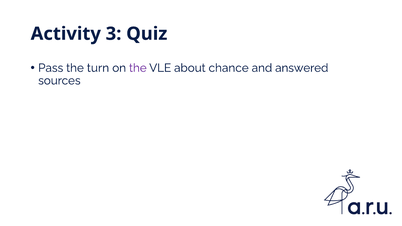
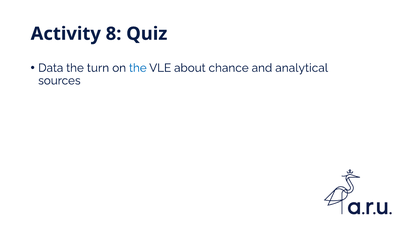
3: 3 -> 8 (114, 34)
Pass: Pass -> Data (51, 68)
the colour: purple -> blue (138, 68)
answered: answered -> analytical (302, 68)
